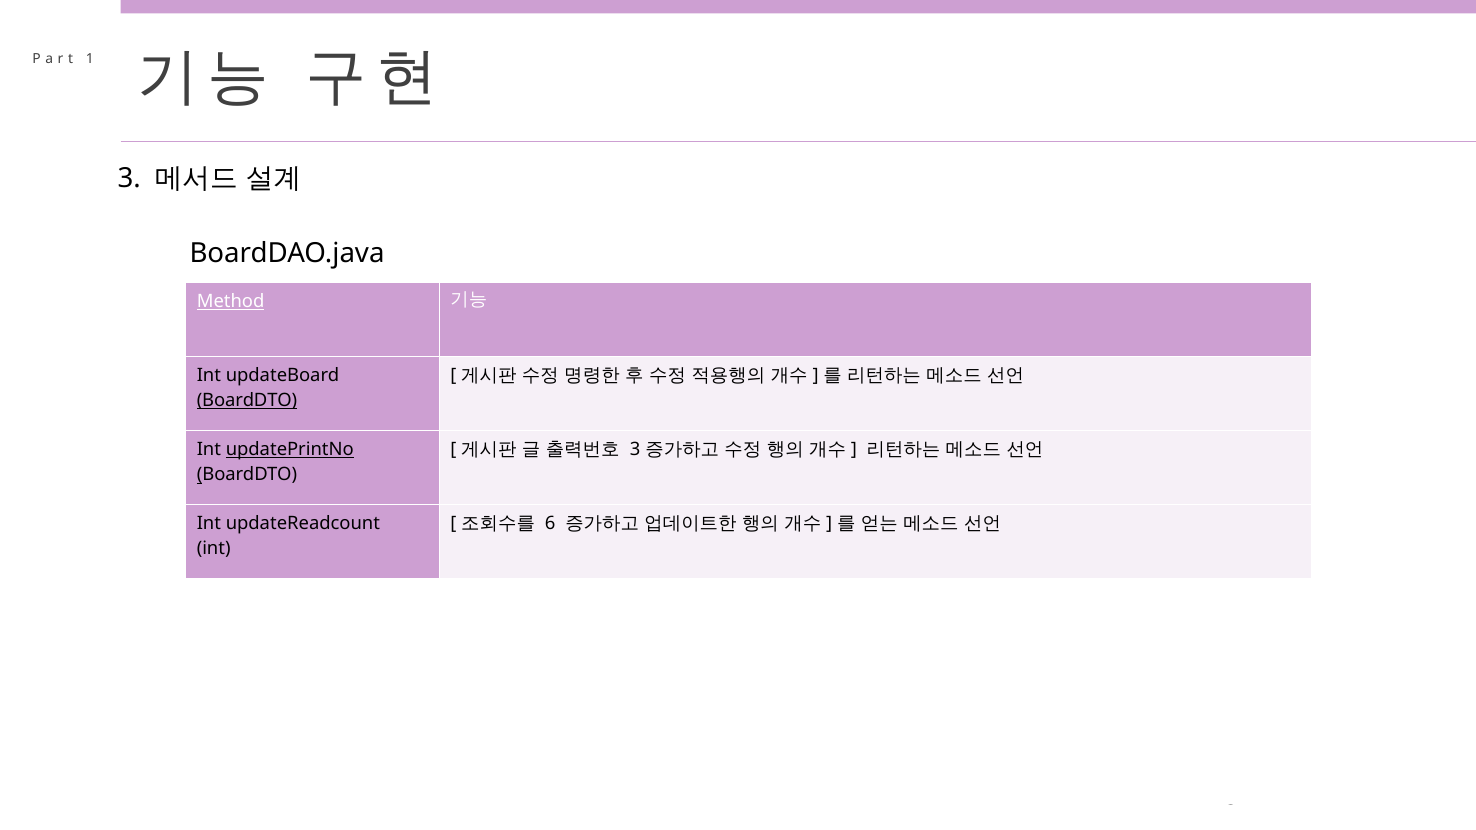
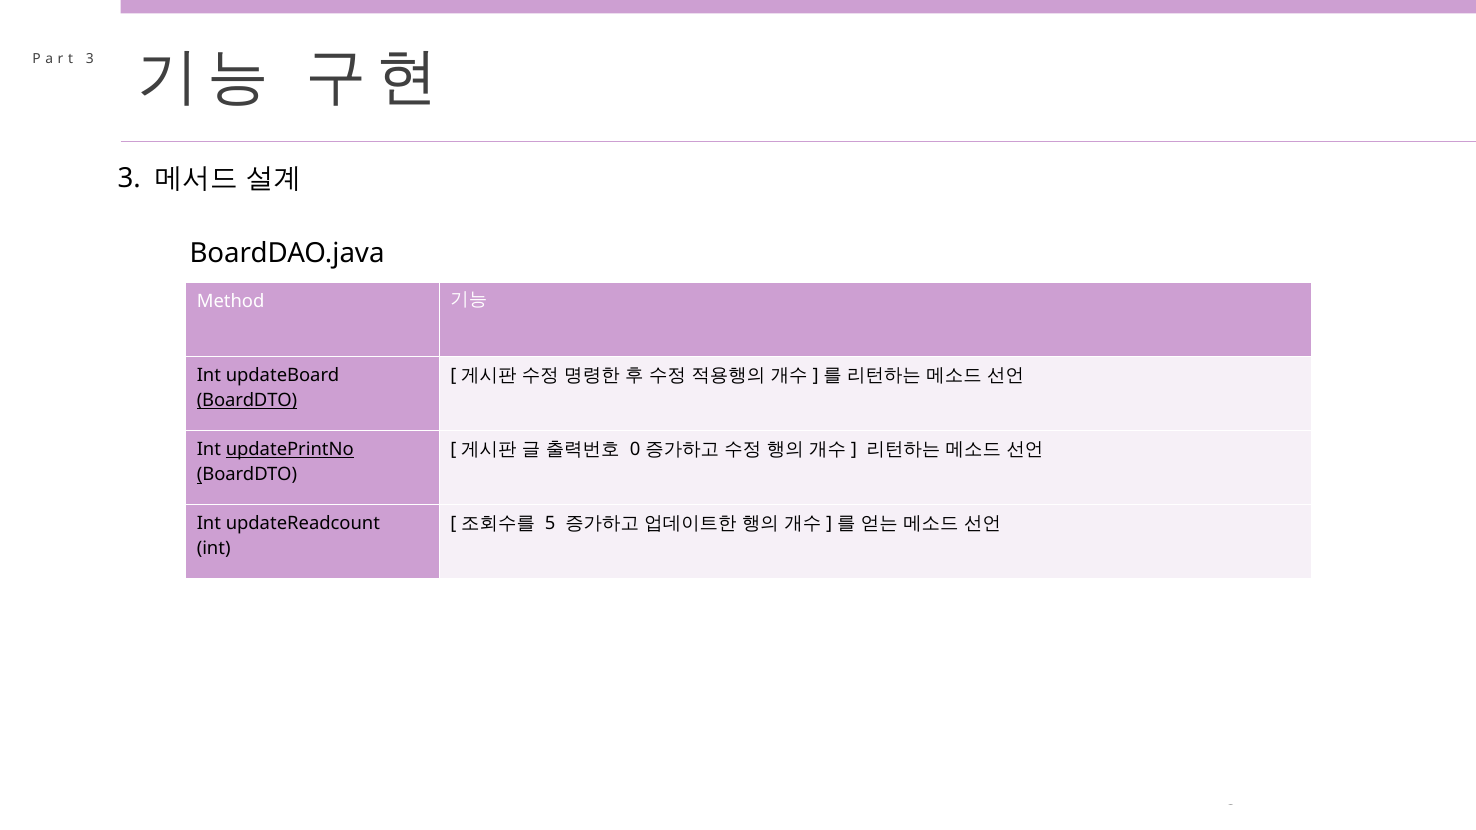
1: 1 -> 3 (90, 59)
Method underline: present -> none (231, 302)
3: 3 -> 0 (635, 450)
6: 6 -> 5 (550, 524)
